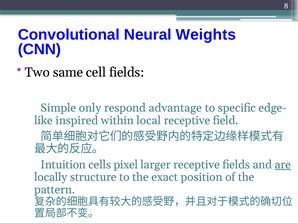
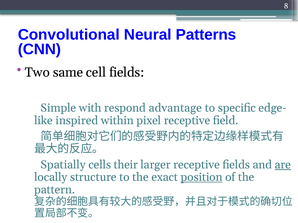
Weights: Weights -> Patterns (206, 35)
only: only -> with (90, 108)
local: local -> pixel (149, 121)
Intuition: Intuition -> Spatially (63, 165)
pixel: pixel -> their (126, 165)
position underline: none -> present (202, 177)
